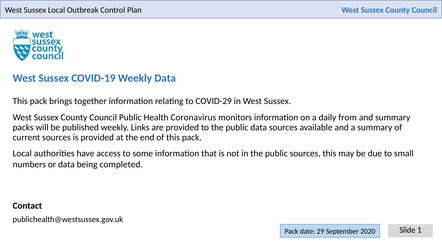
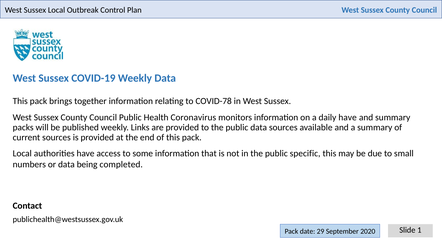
COVID-29: COVID-29 -> COVID-78 (214, 101)
daily from: from -> have (348, 117)
public sources: sources -> specific (305, 153)
